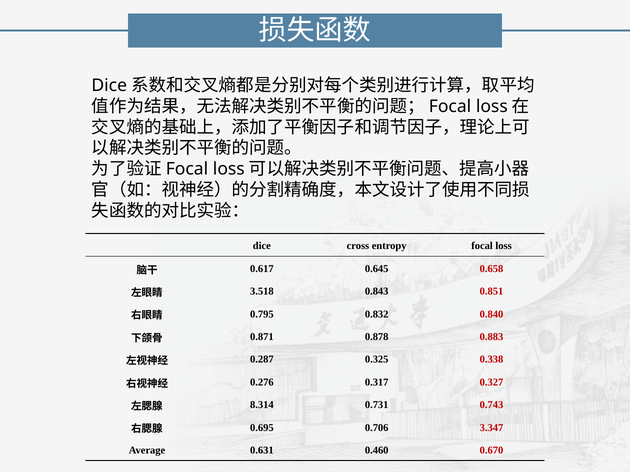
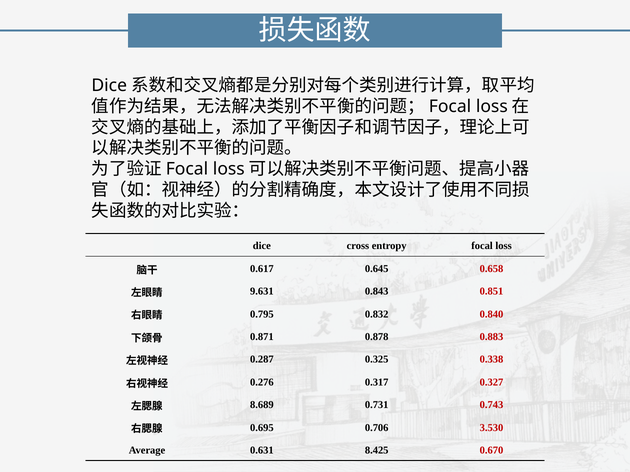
3.518: 3.518 -> 9.631 (262, 292)
8.314: 8.314 -> 8.689 (262, 405)
3.347: 3.347 -> 3.530 (492, 428)
0.460: 0.460 -> 8.425 (377, 451)
